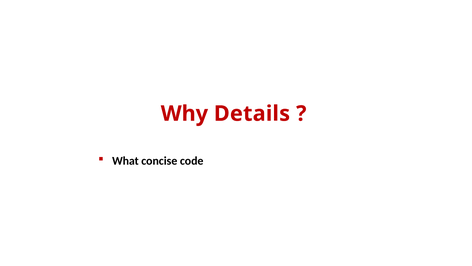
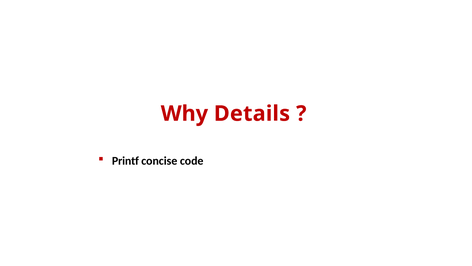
What: What -> Printf (125, 161)
